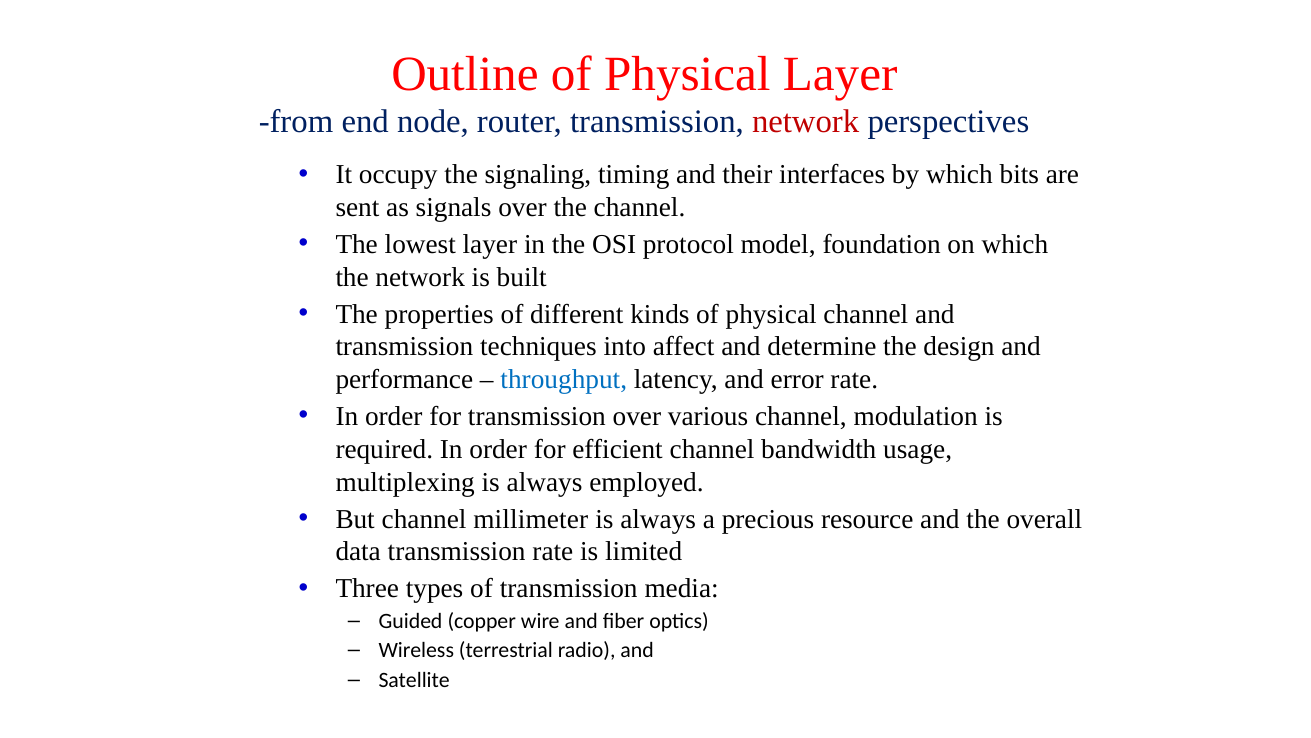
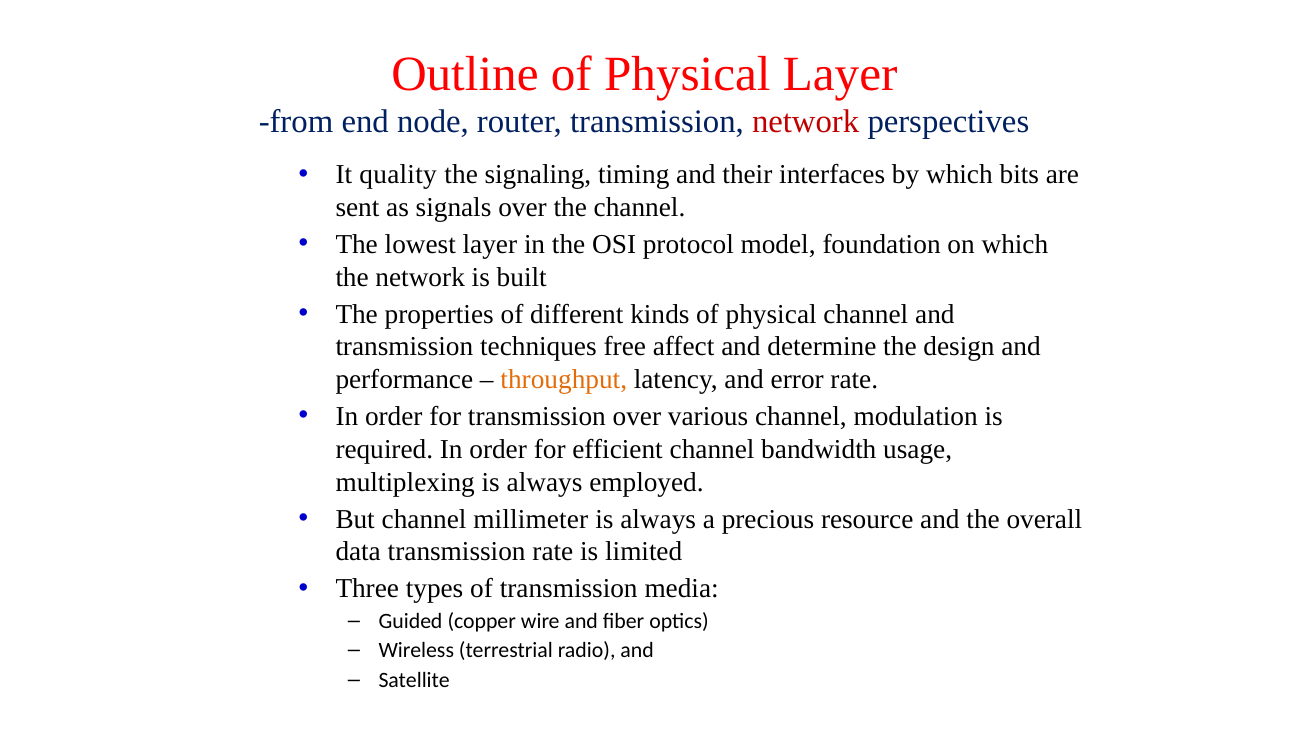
occupy: occupy -> quality (398, 175)
into: into -> free (625, 347)
throughput colour: blue -> orange (564, 379)
